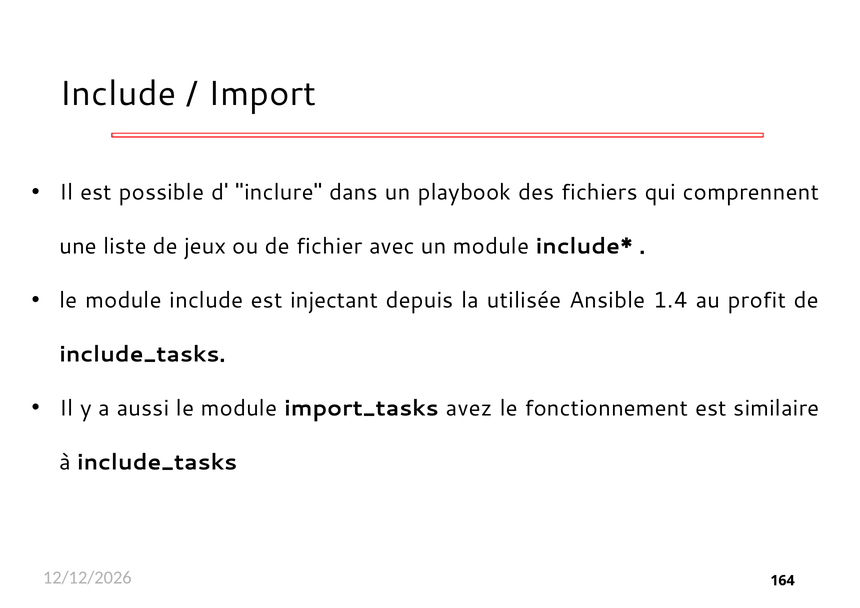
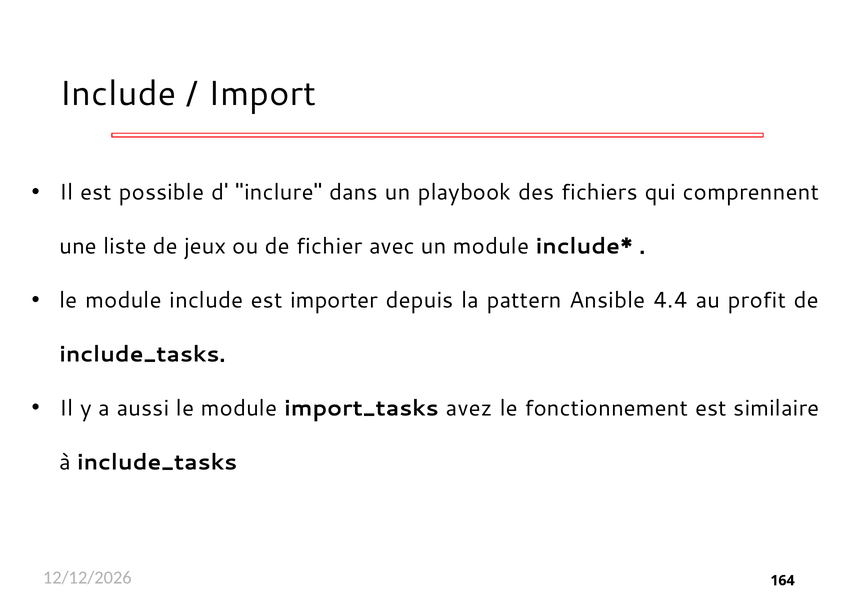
injectant: injectant -> importer (334, 300)
utilisée: utilisée -> pattern (524, 300)
1.4: 1.4 -> 4.4 (670, 300)
